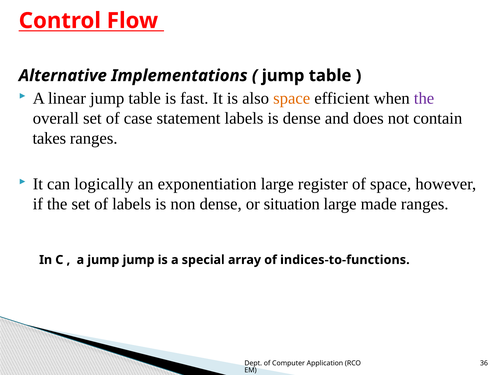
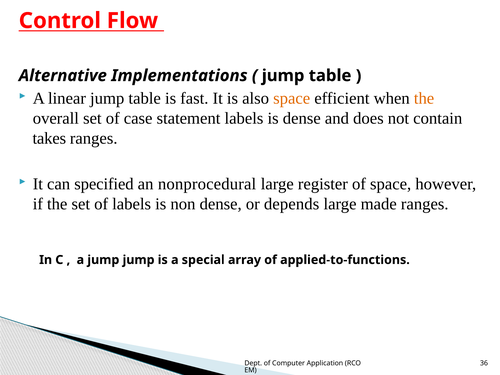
the colour: purple -> orange (424, 98)
logically: logically -> specified (104, 184)
exponentiation: exponentiation -> nonprocedural (207, 184)
situation: situation -> depends (292, 204)
indices-to-functions: indices-to-functions -> applied-to-functions (345, 260)
